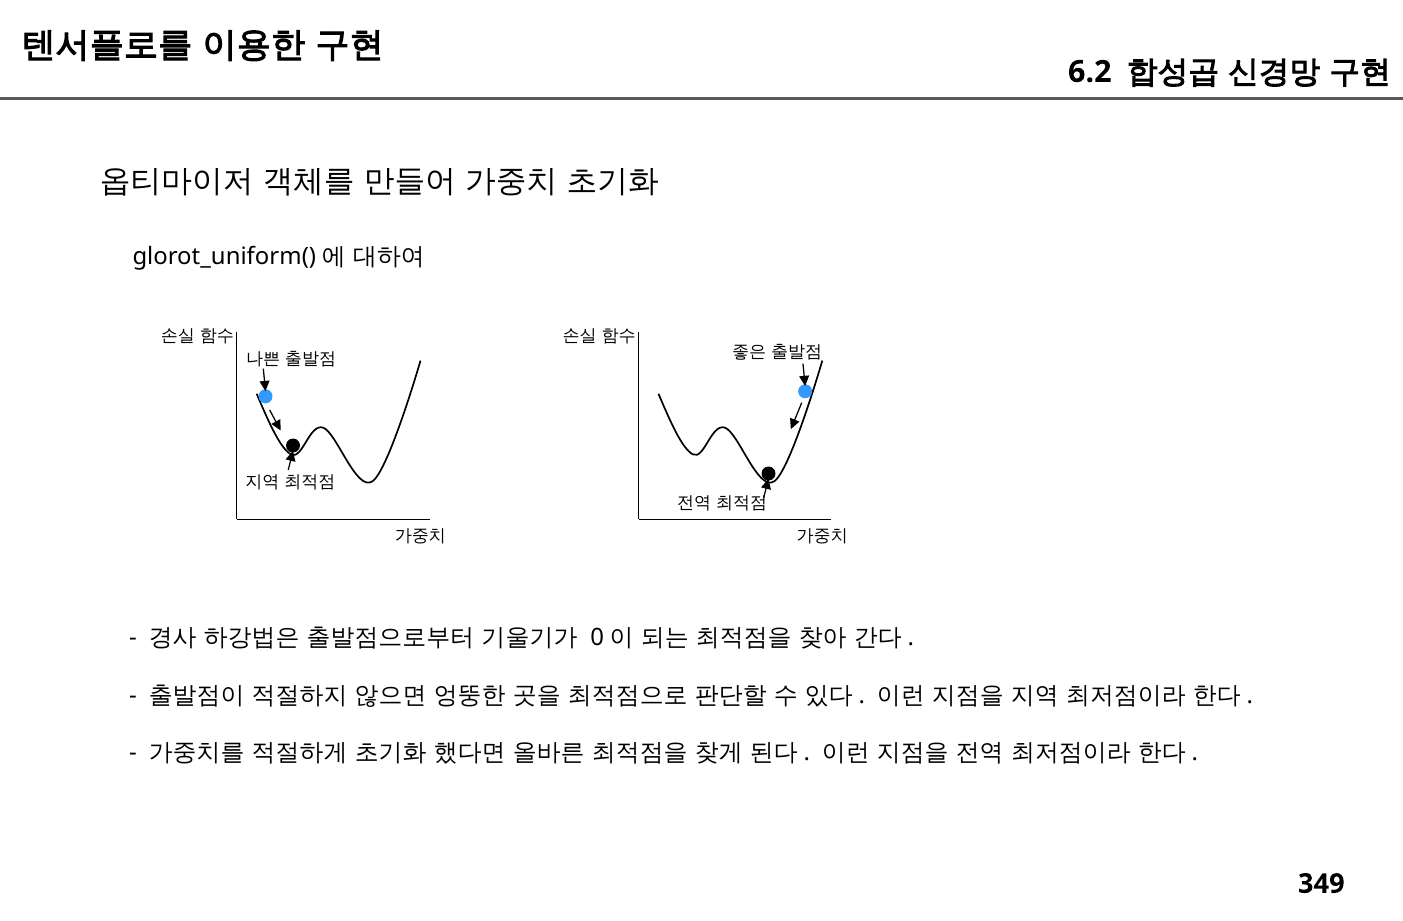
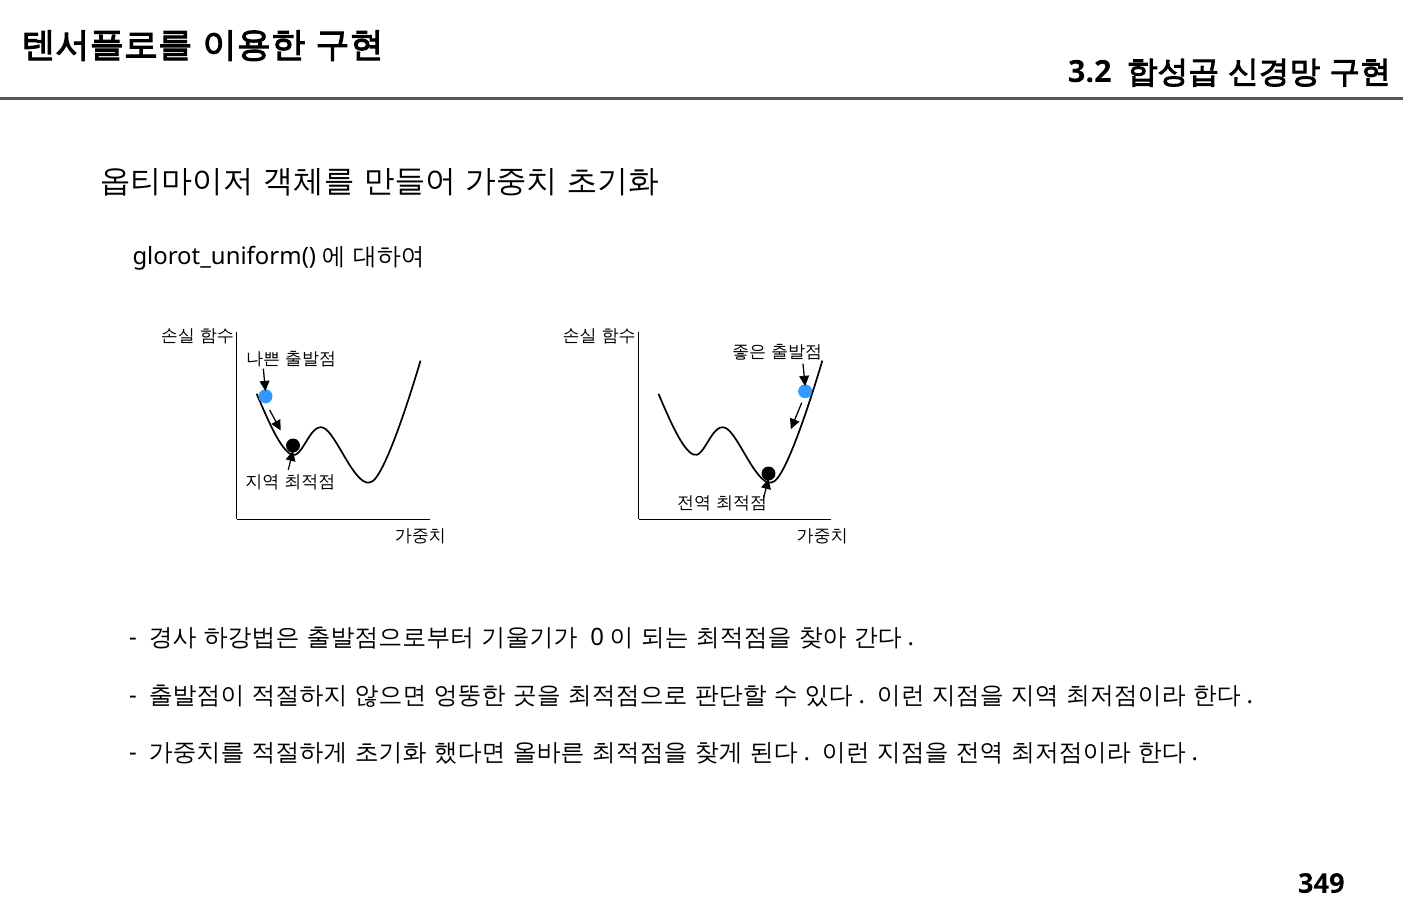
6.2: 6.2 -> 3.2 (1090, 72)
